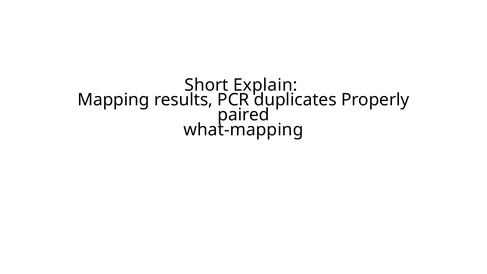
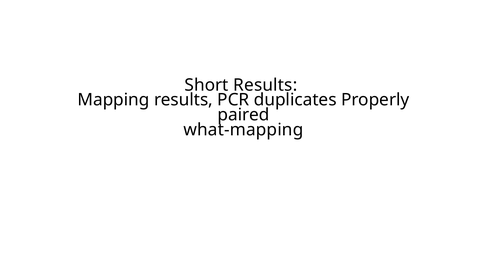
Short Explain: Explain -> Results (265, 85)
